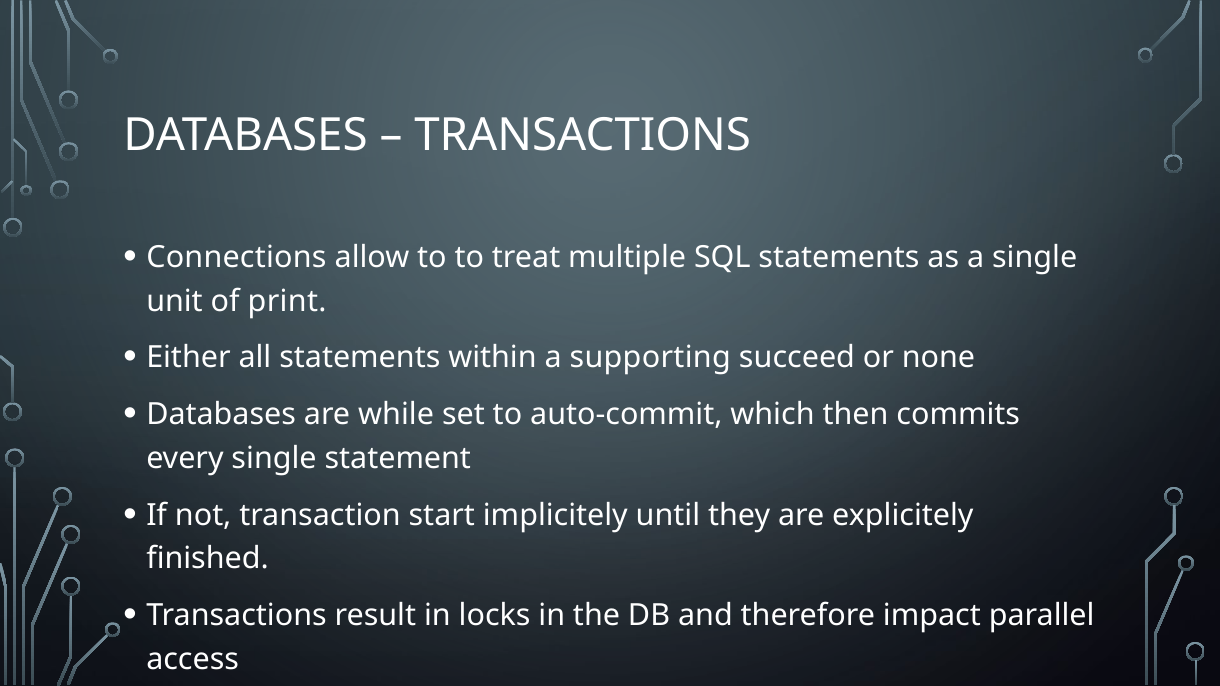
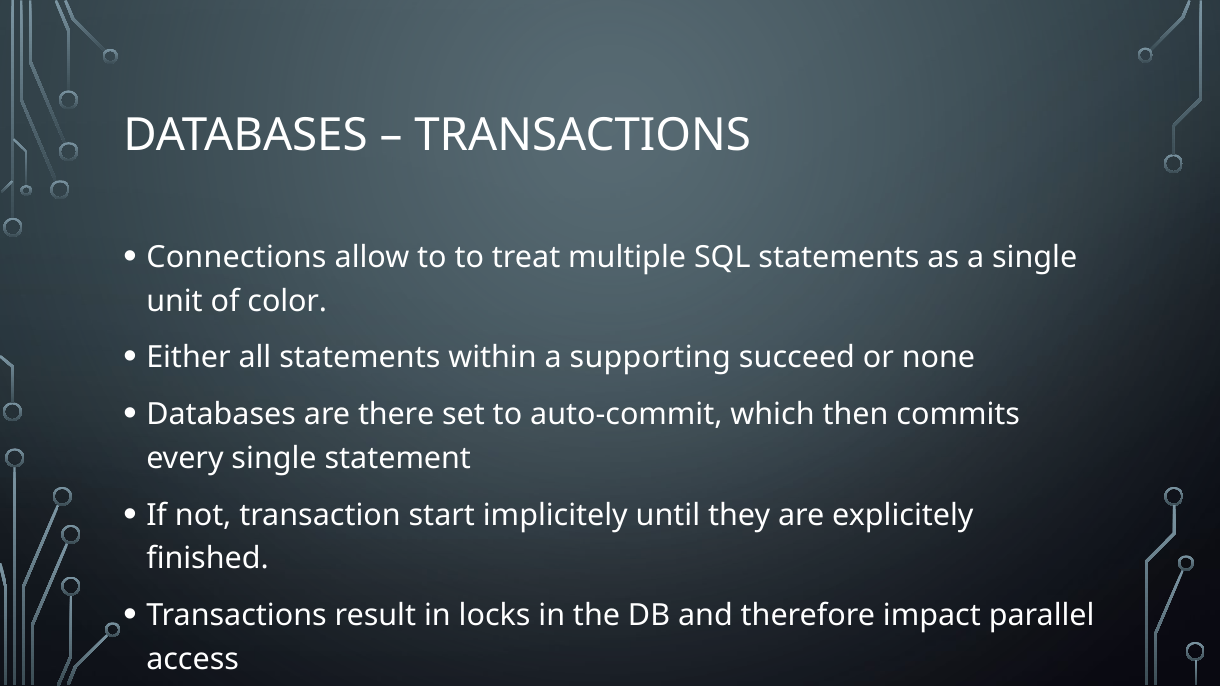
print: print -> color (287, 301)
while: while -> there (396, 415)
